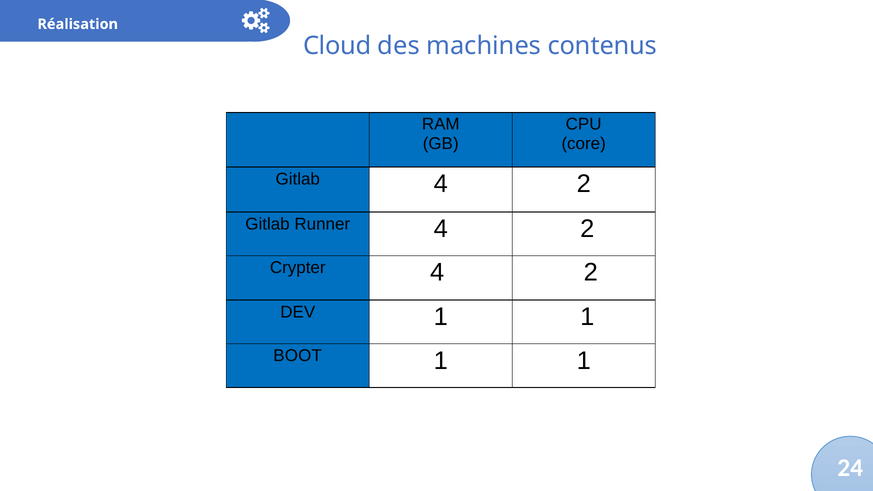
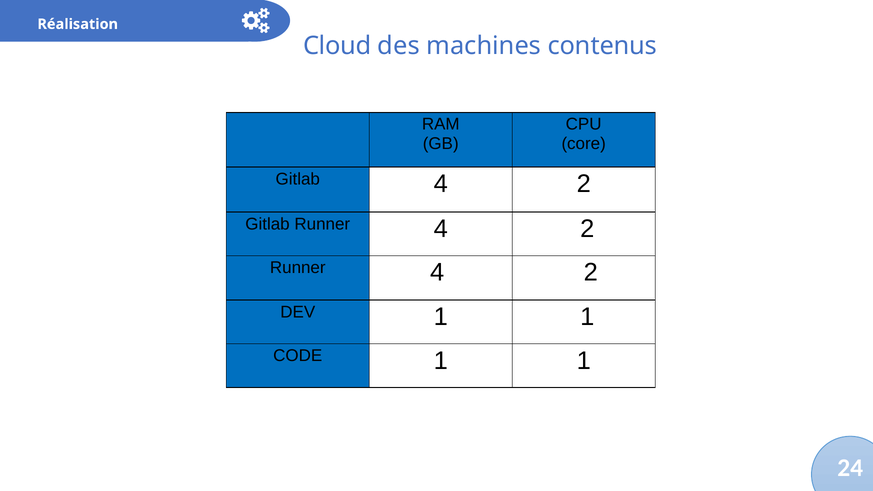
Crypter: Crypter -> Runner (298, 268)
BOOT: BOOT -> CODE (298, 356)
